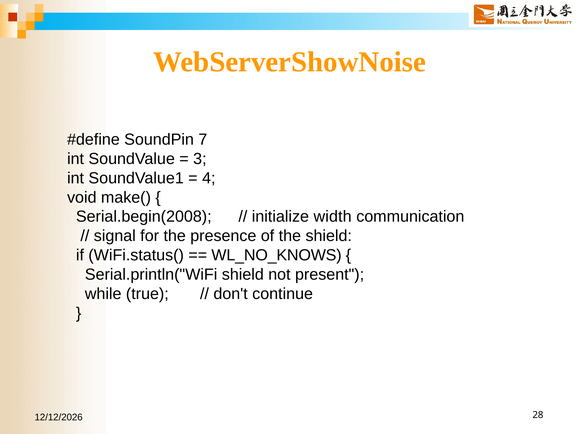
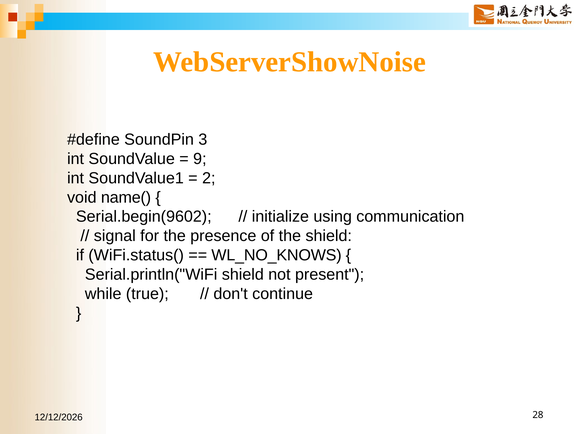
7: 7 -> 3 (203, 139)
3: 3 -> 9 (200, 159)
4: 4 -> 2 (209, 178)
make(: make( -> name( (126, 197)
Serial.begin(2008: Serial.begin(2008 -> Serial.begin(9602 (144, 216)
width: width -> using (333, 216)
